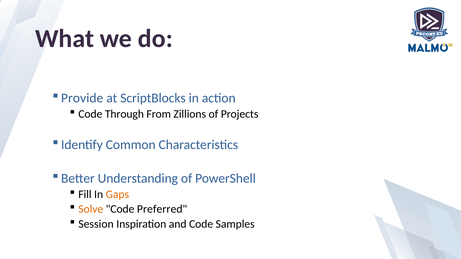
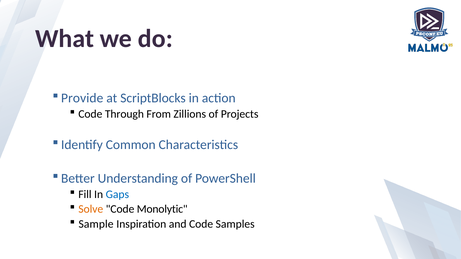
Gaps colour: orange -> blue (117, 195)
Preferred: Preferred -> Monolytic (162, 209)
Session: Session -> Sample (96, 224)
